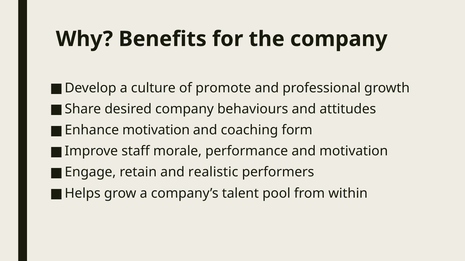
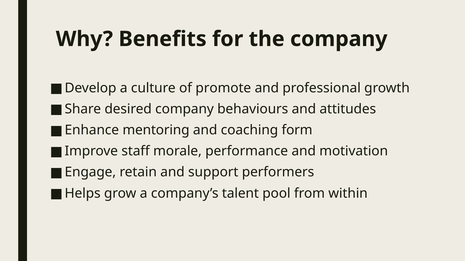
Enhance motivation: motivation -> mentoring (156, 130)
realistic: realistic -> support (213, 173)
